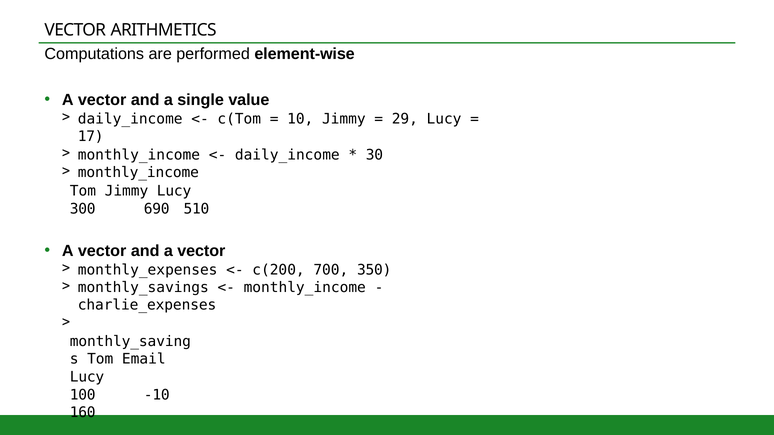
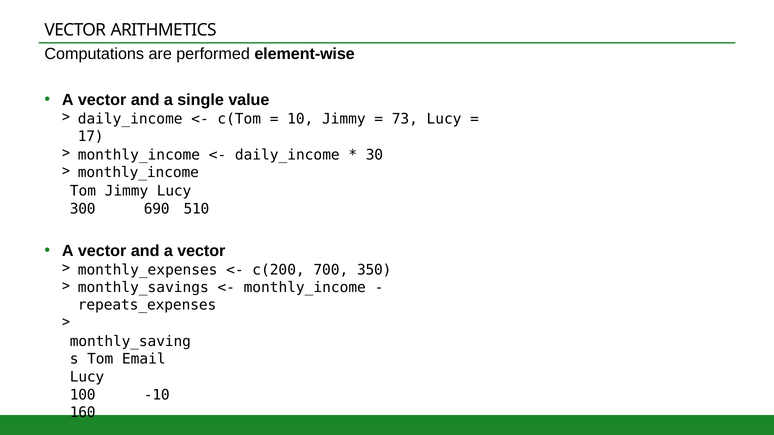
29: 29 -> 73 (405, 119)
charlie_expenses: charlie_expenses -> repeats_expenses (147, 305)
